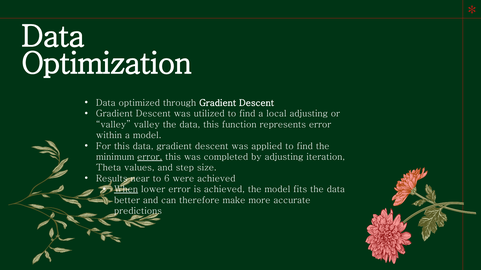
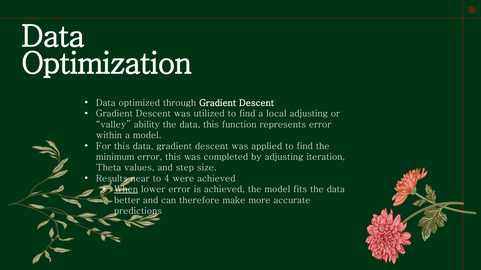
valley valley: valley -> ability (147, 125)
error underline: present -> none (150, 157)
6: 6 -> 4 (167, 179)
